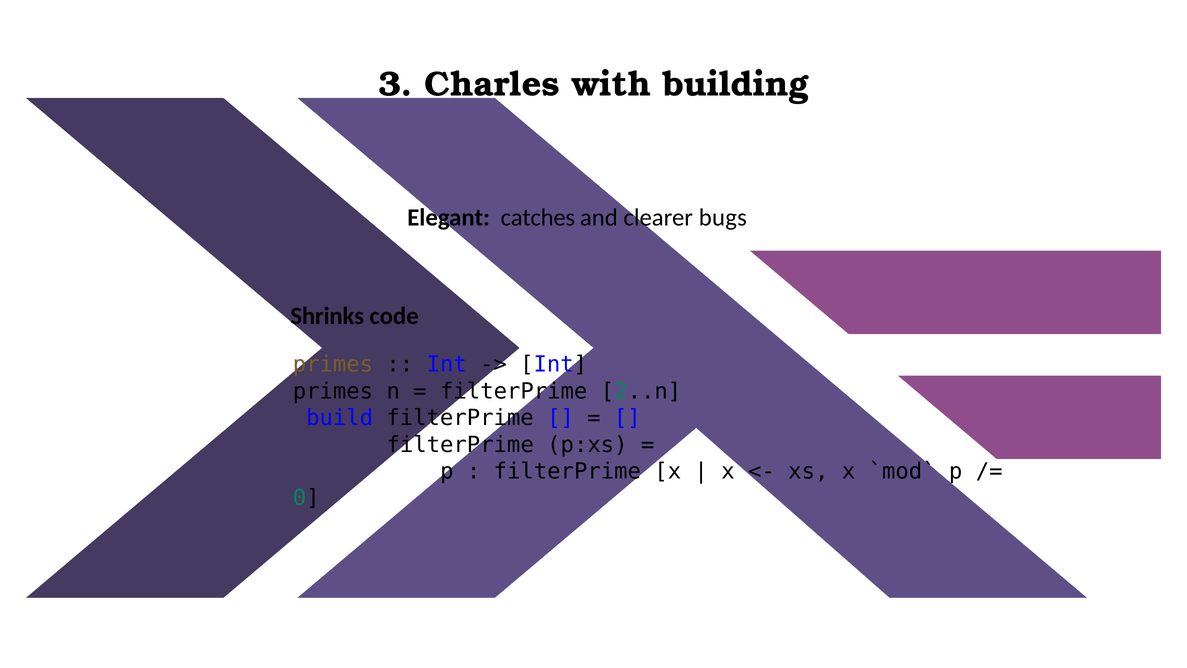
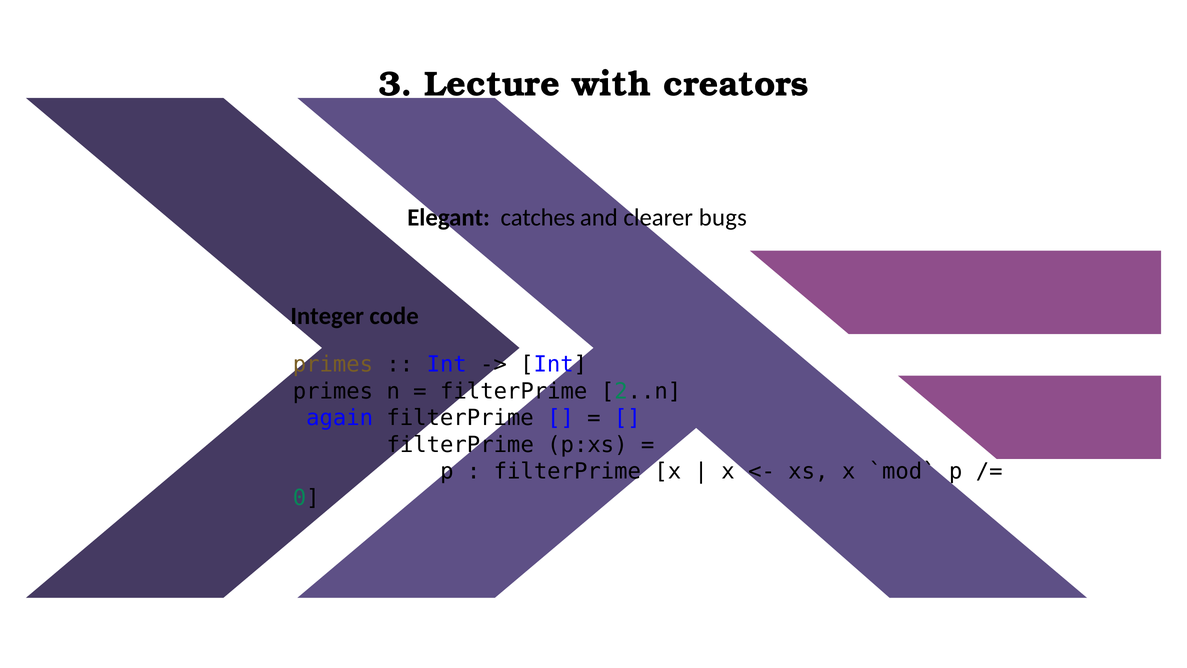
Charles: Charles -> Lecture (492, 84)
building: building -> creators (736, 84)
Shrinks: Shrinks -> Integer (327, 316)
build: build -> again (340, 418)
